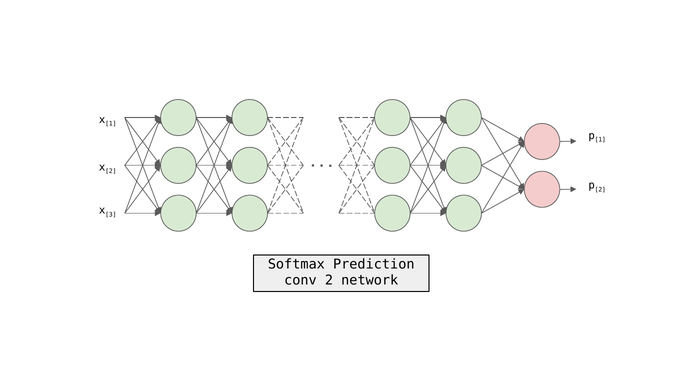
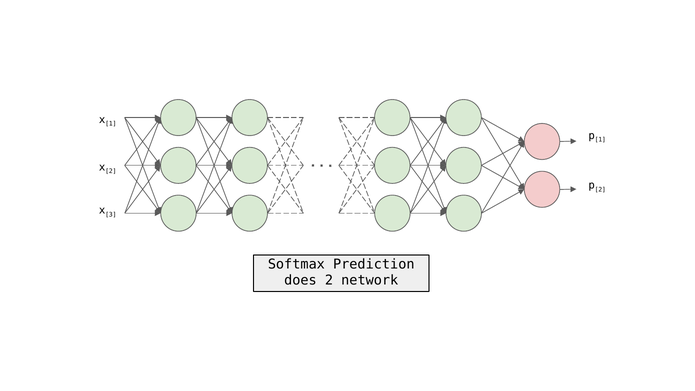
conv: conv -> does (300, 280)
